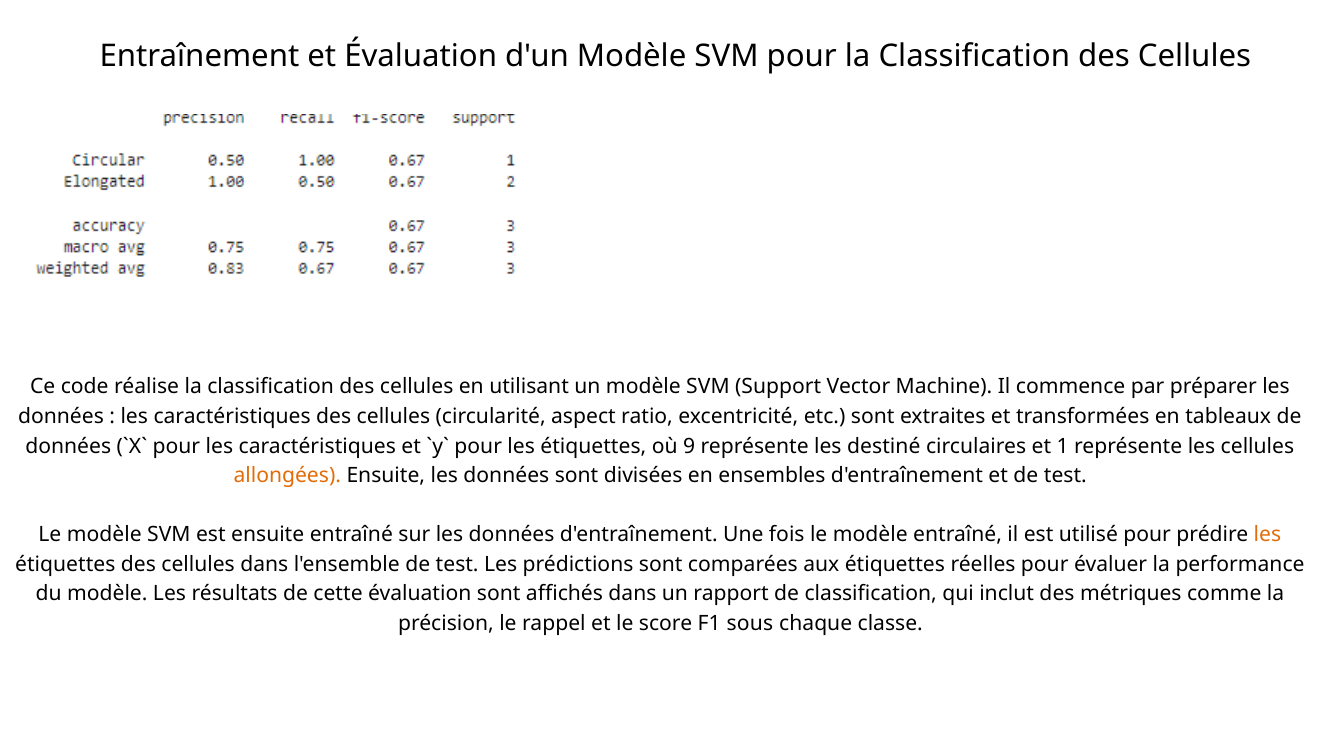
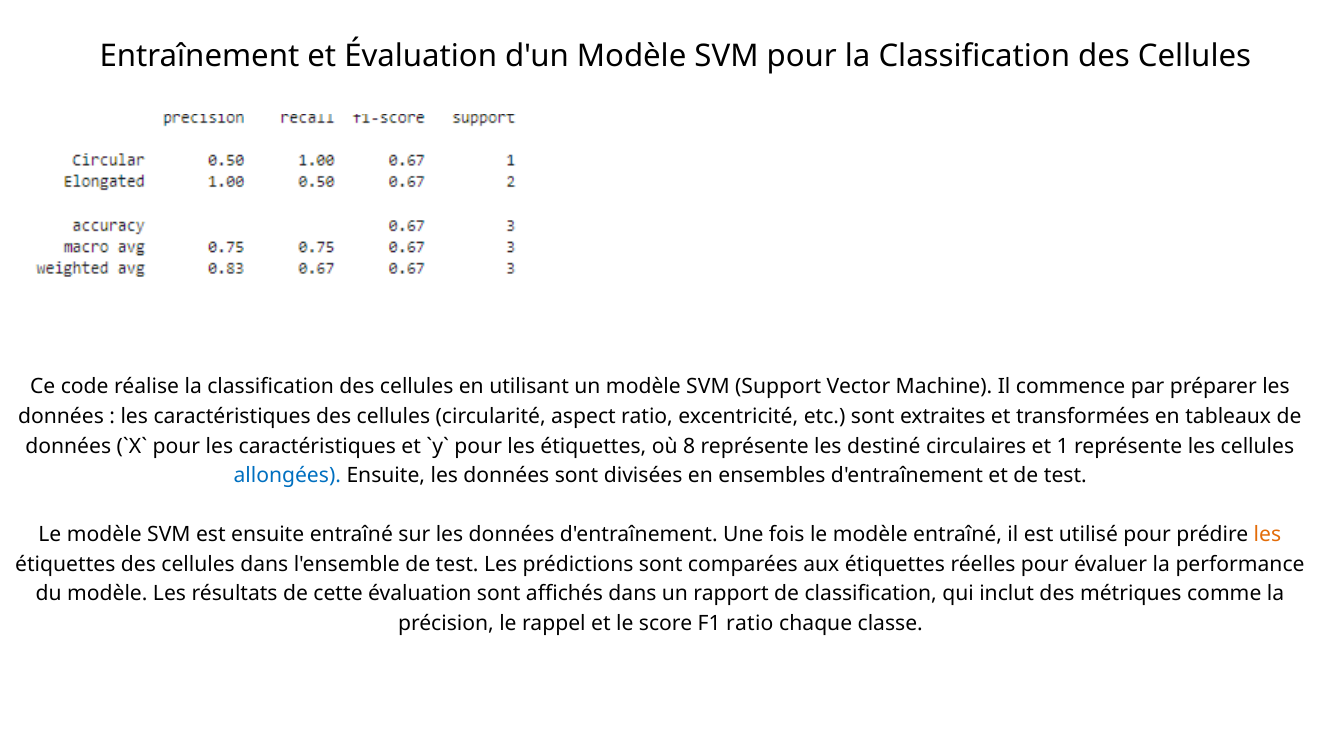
9: 9 -> 8 (689, 446)
allongées colour: orange -> blue (287, 475)
F1 sous: sous -> ratio (750, 623)
